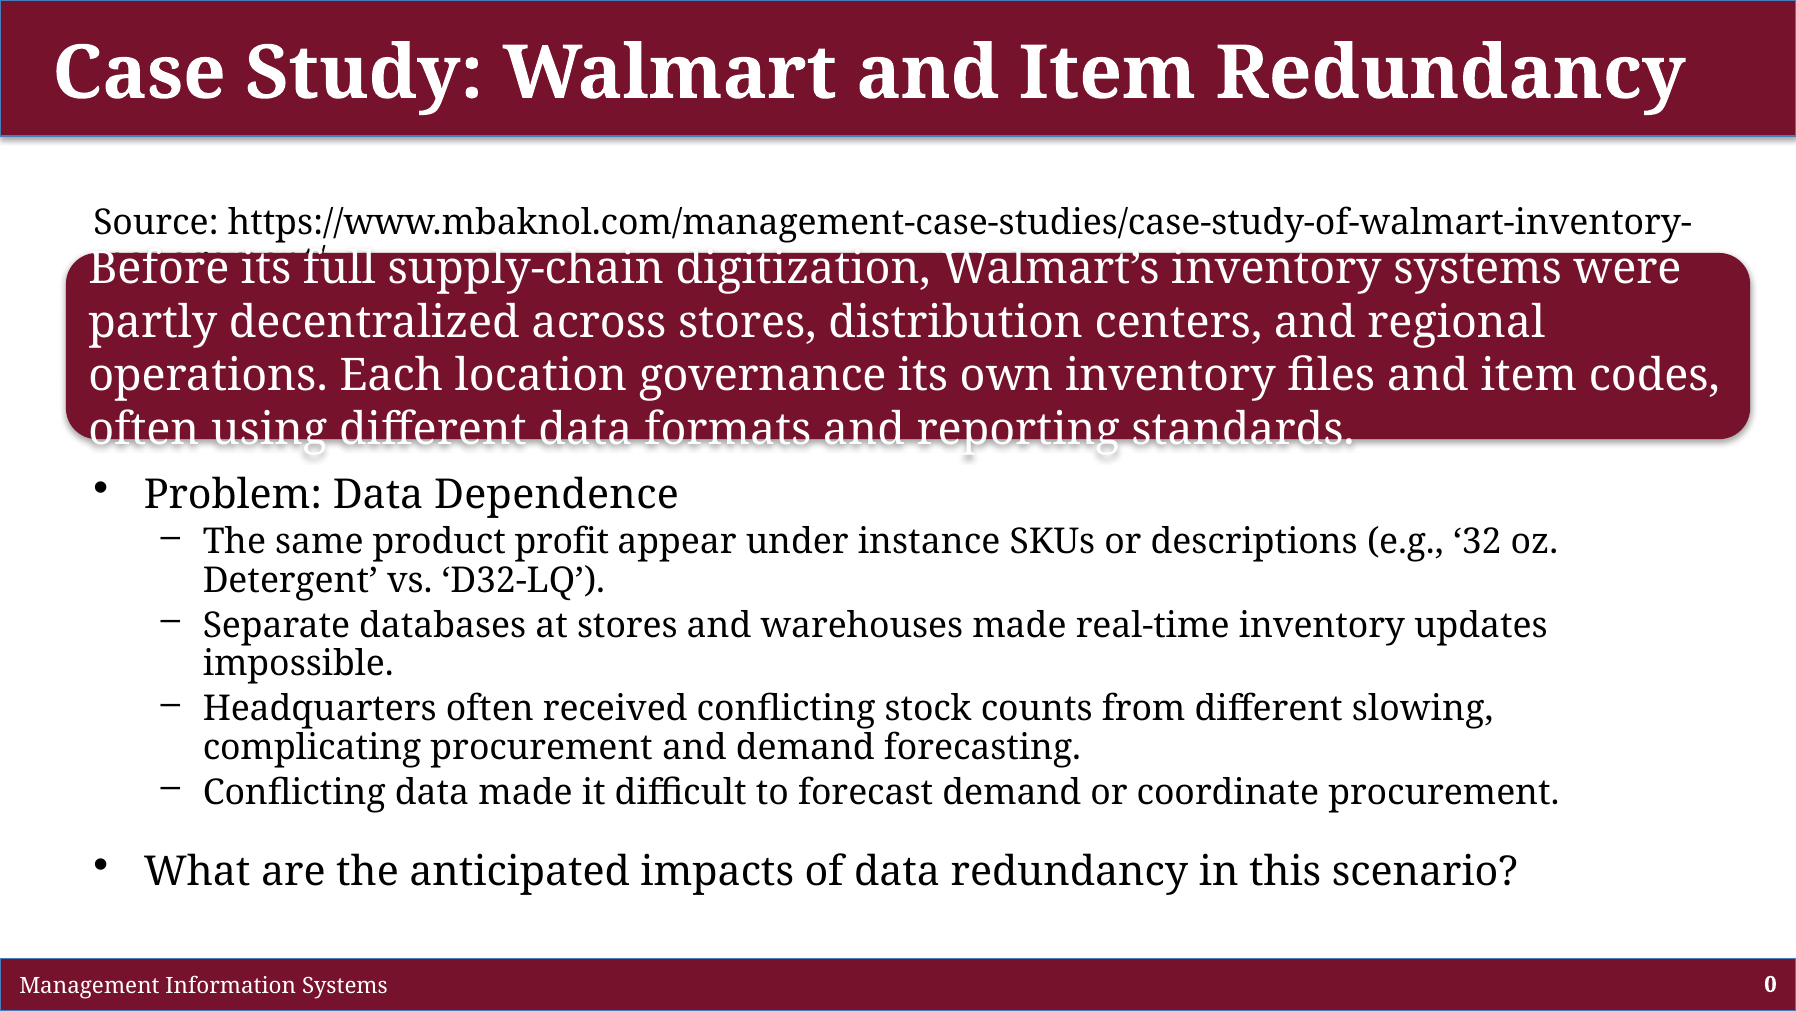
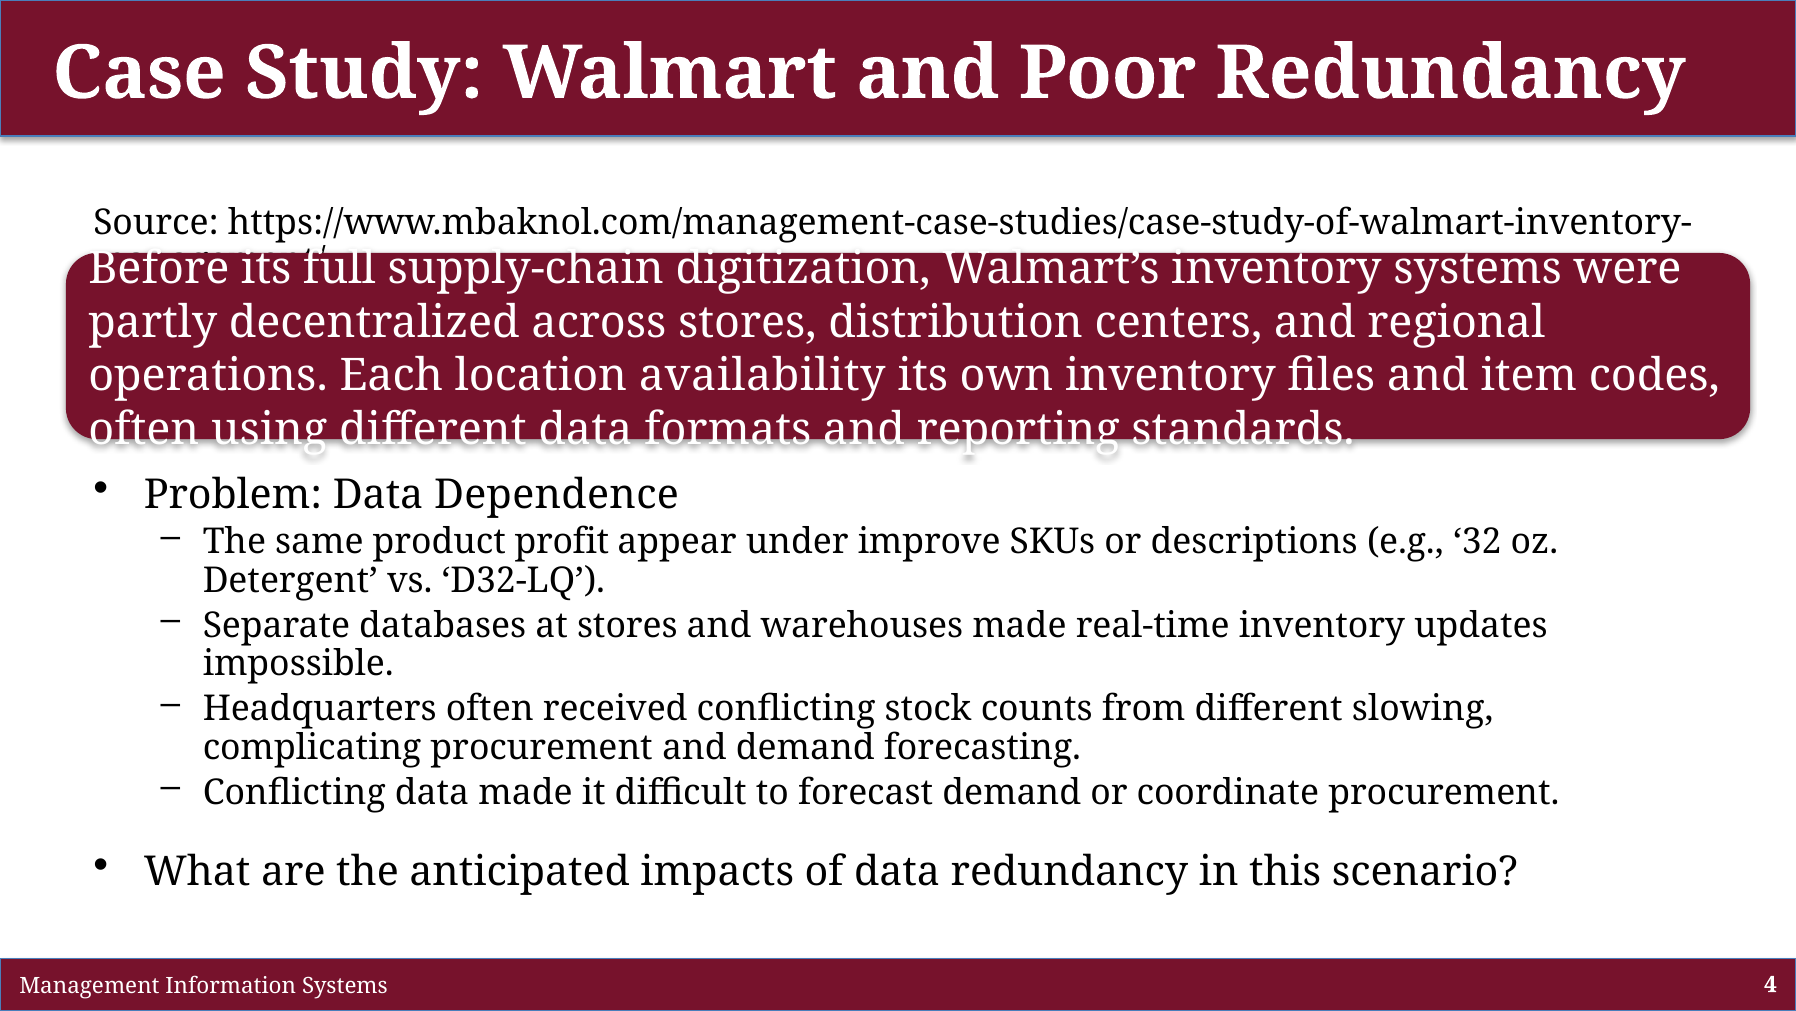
Walmart and Item: Item -> Poor (1108, 73)
governance: governance -> availability (762, 376)
instance: instance -> improve (929, 542)
0: 0 -> 4 (1770, 984)
